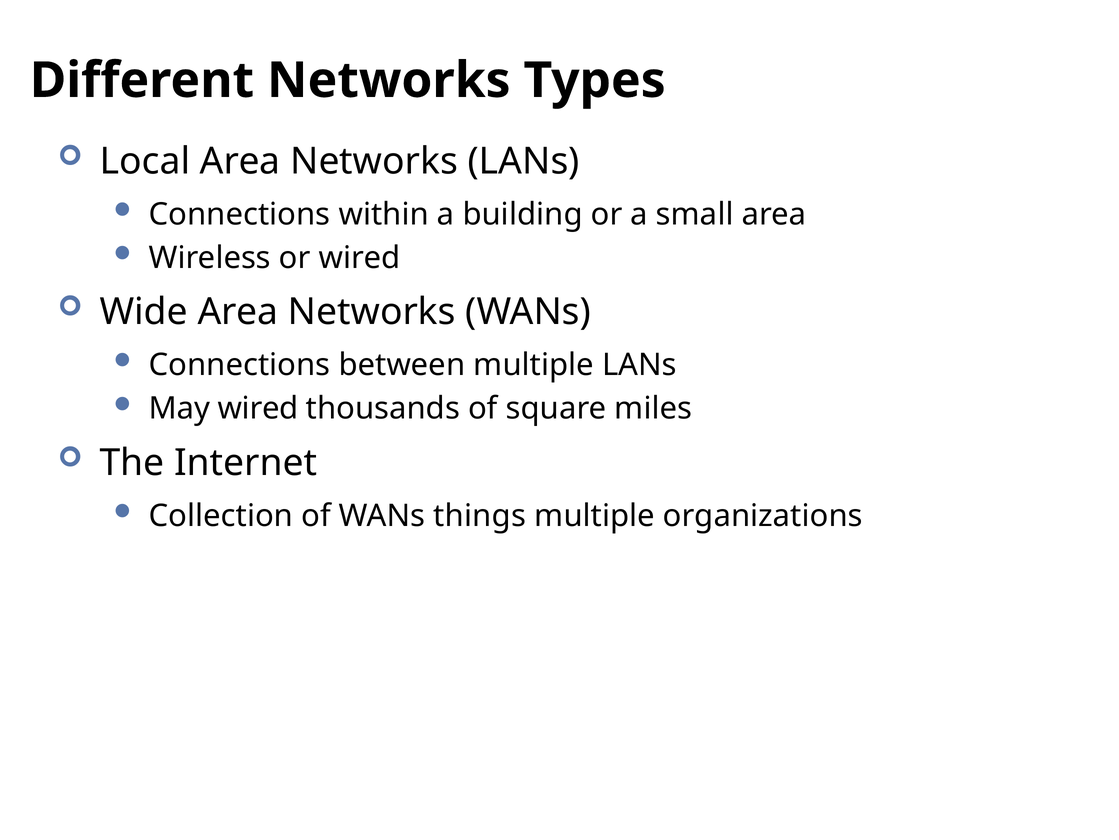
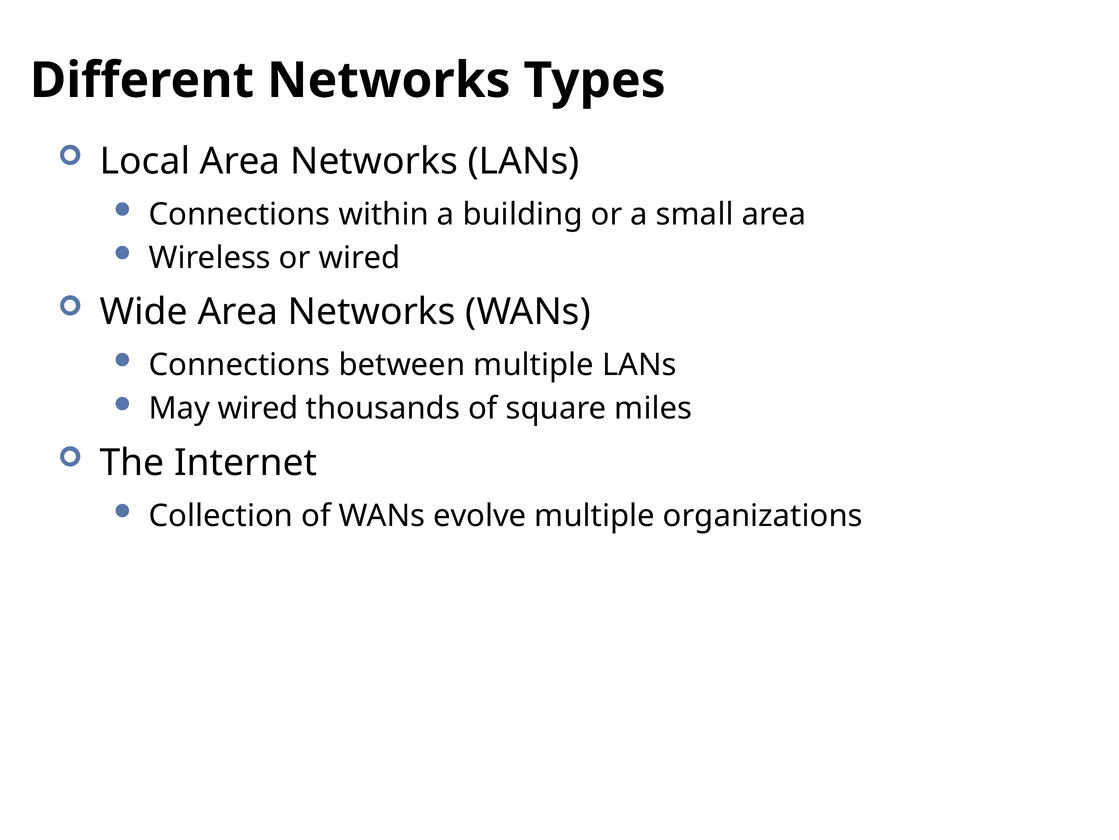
things: things -> evolve (480, 515)
